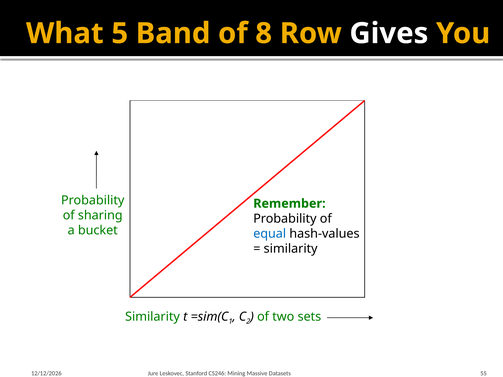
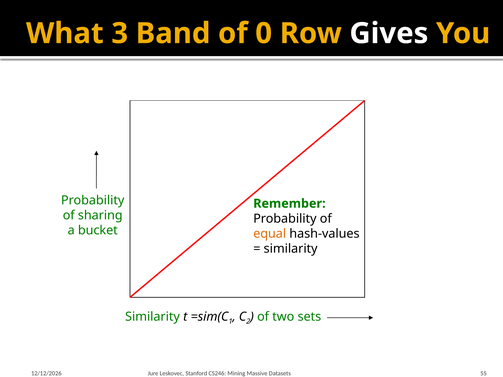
5: 5 -> 3 (120, 33)
8: 8 -> 0 (264, 33)
equal colour: blue -> orange (270, 234)
